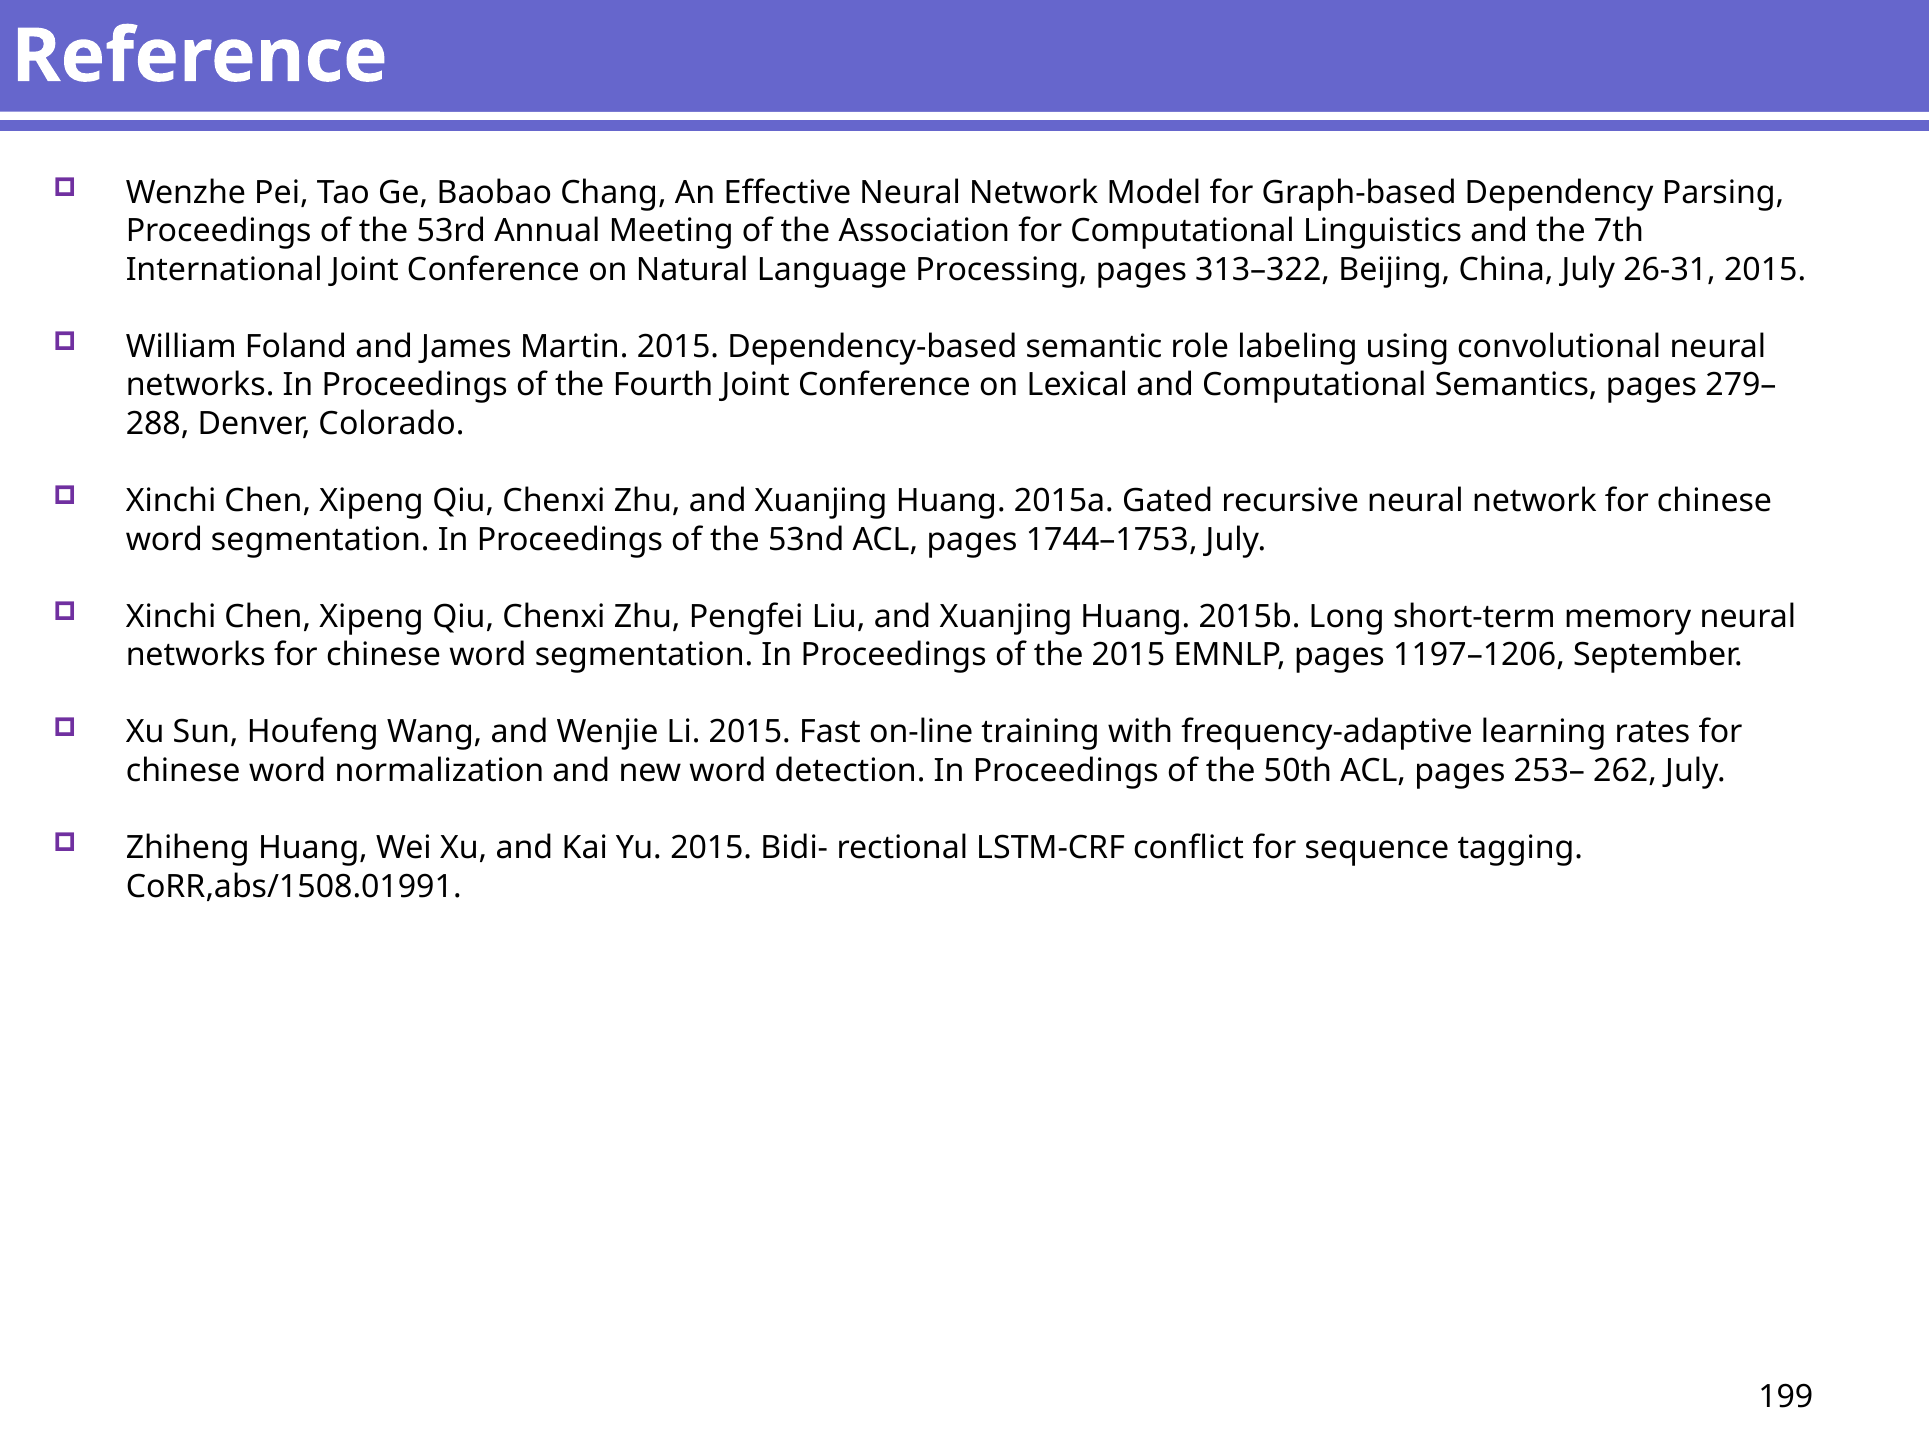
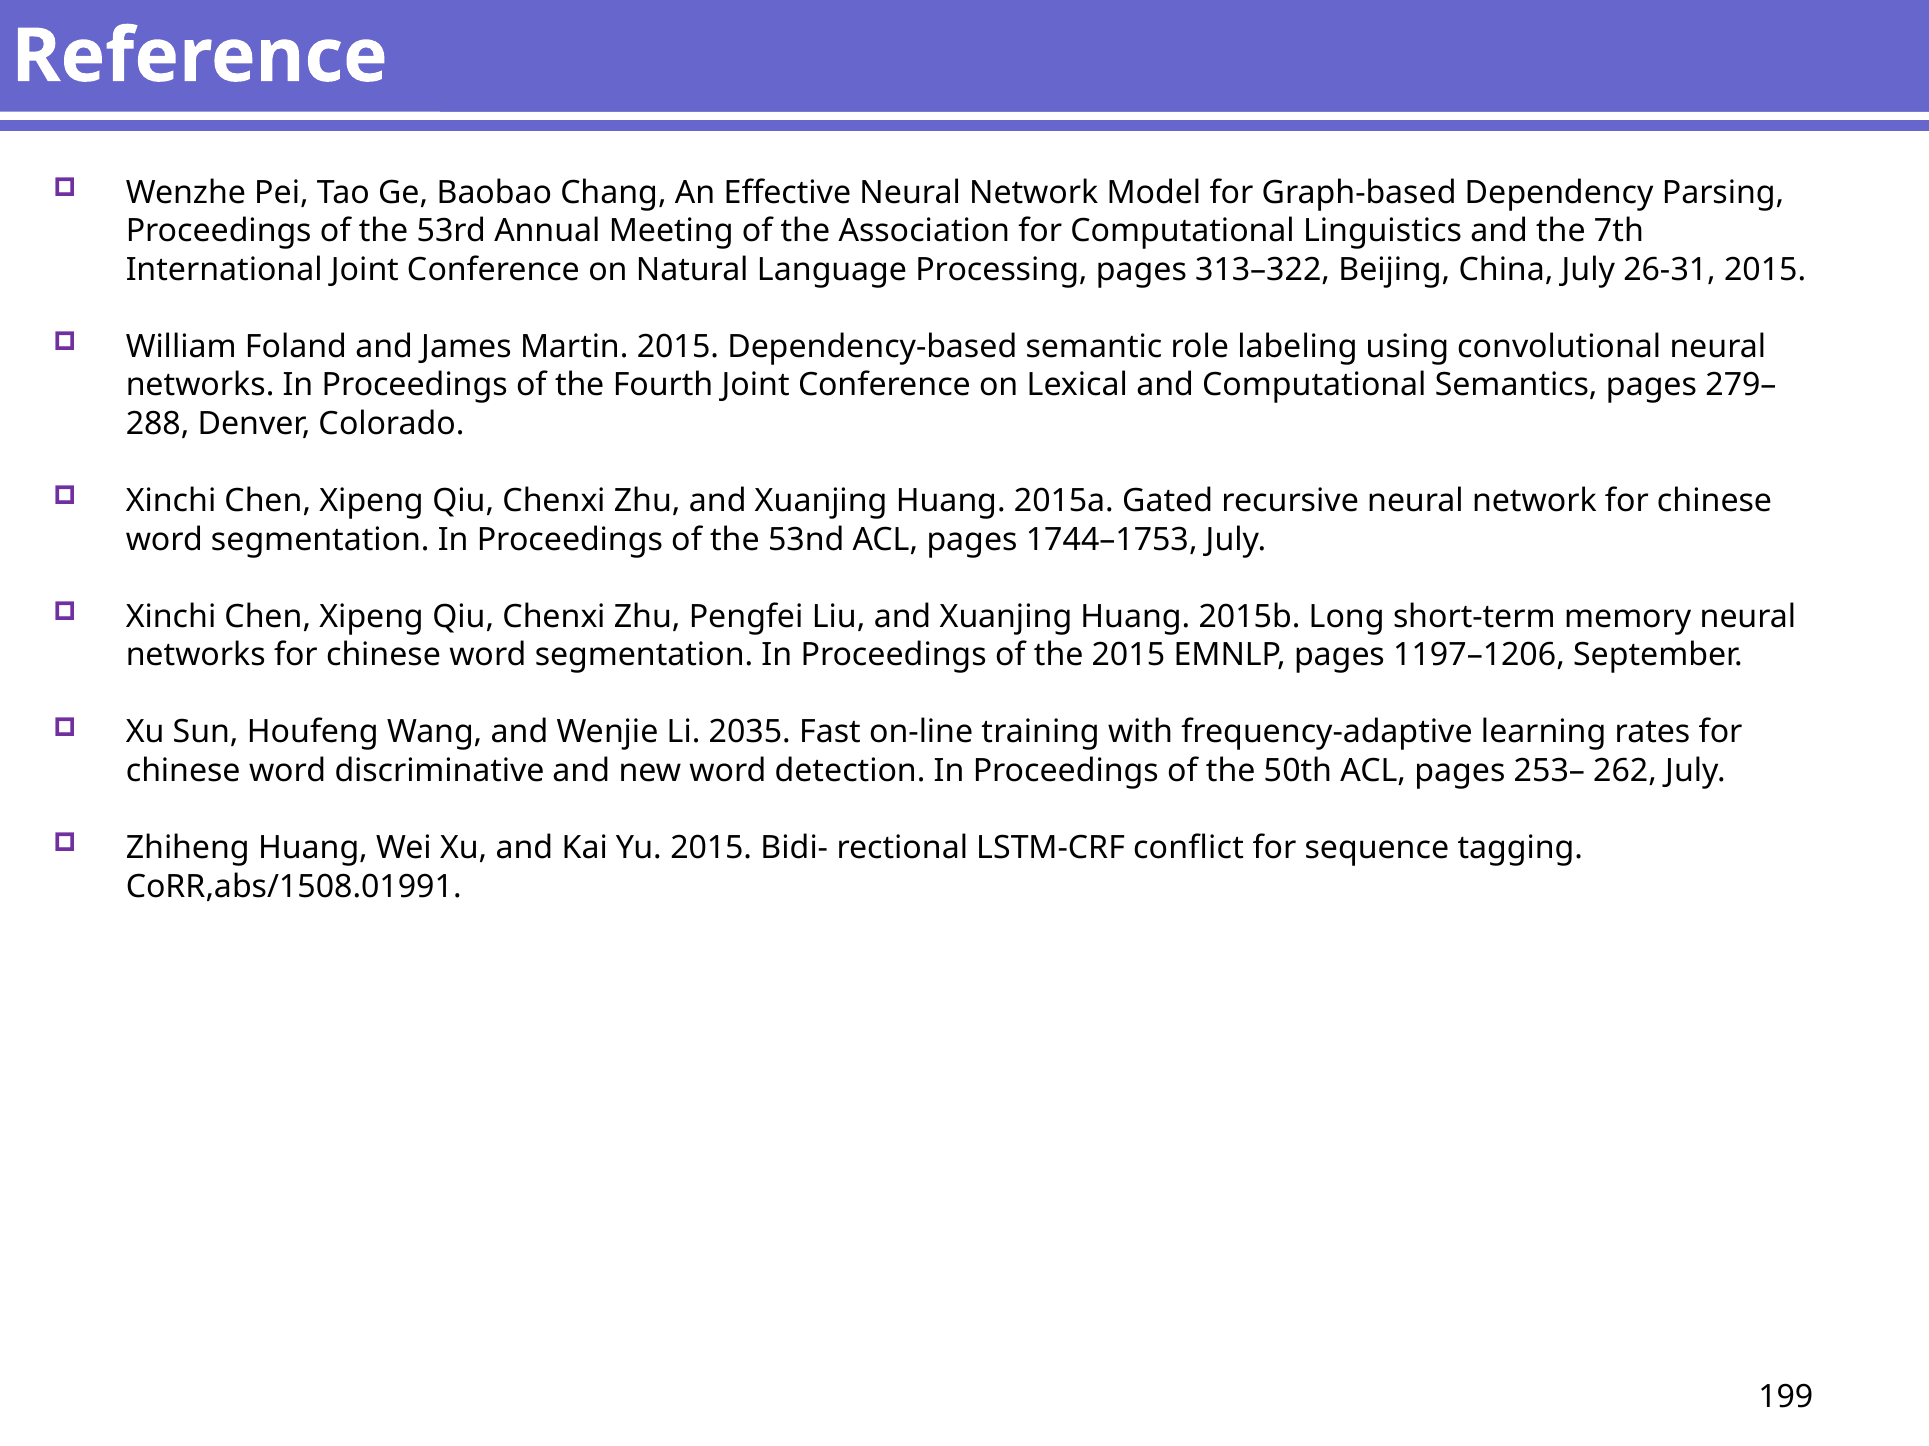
Li 2015: 2015 -> 2035 (750, 733)
normalization: normalization -> discriminative (439, 771)
